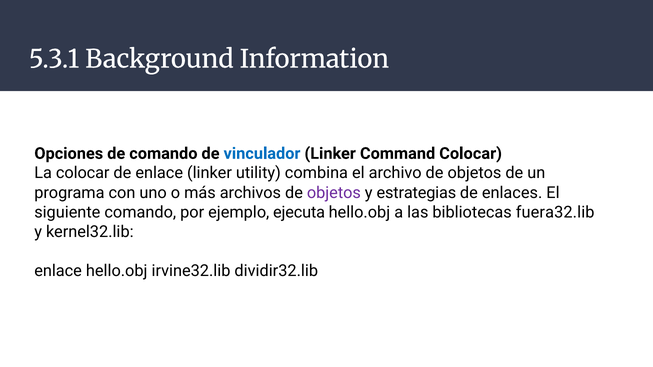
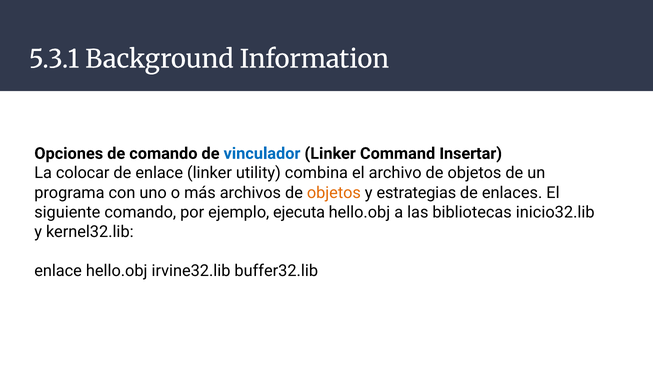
Command Colocar: Colocar -> Insertar (471, 154)
objetos colour: purple -> orange (334, 193)
fuera32.lib: fuera32.lib -> inicio32.lib (555, 212)
dividir32.lib: dividir32.lib -> buffer32.lib (276, 271)
